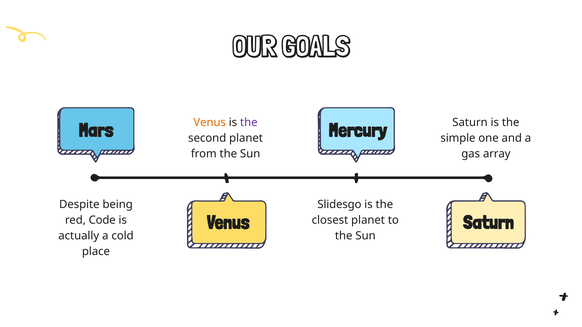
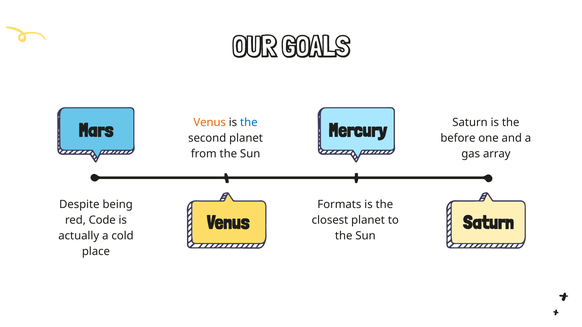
the colour: purple -> blue (249, 123)
simple: simple -> before (458, 138)
Slidesgo: Slidesgo -> Formats (339, 205)
